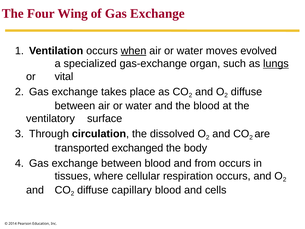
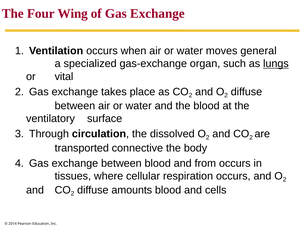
when underline: present -> none (134, 51)
evolved: evolved -> general (259, 51)
exchanged: exchanged -> connective (137, 148)
capillary: capillary -> amounts (132, 190)
